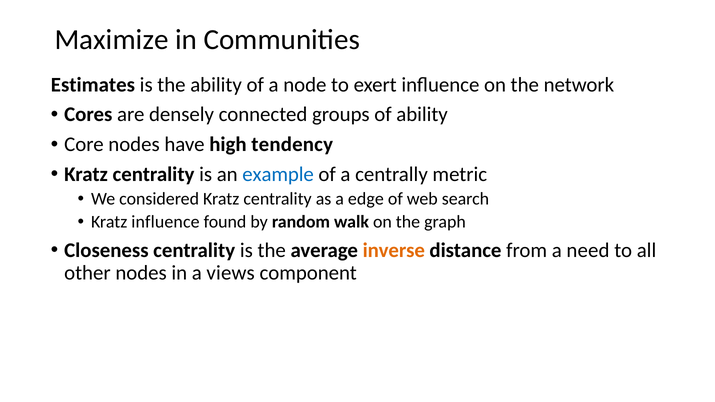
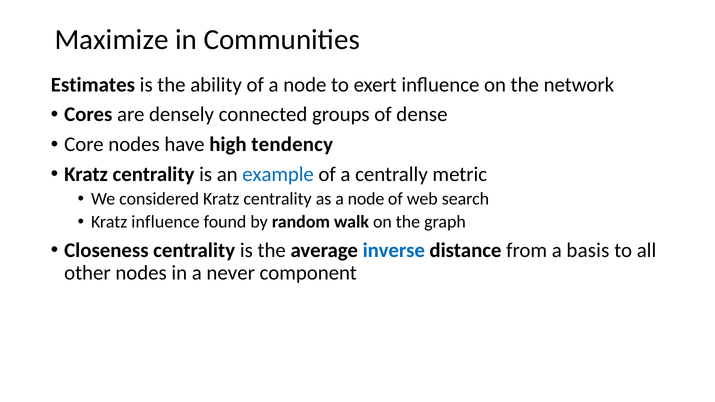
of ability: ability -> dense (422, 115)
as a edge: edge -> node (366, 199)
inverse colour: orange -> blue (394, 250)
need: need -> basis (588, 250)
views: views -> never (231, 273)
